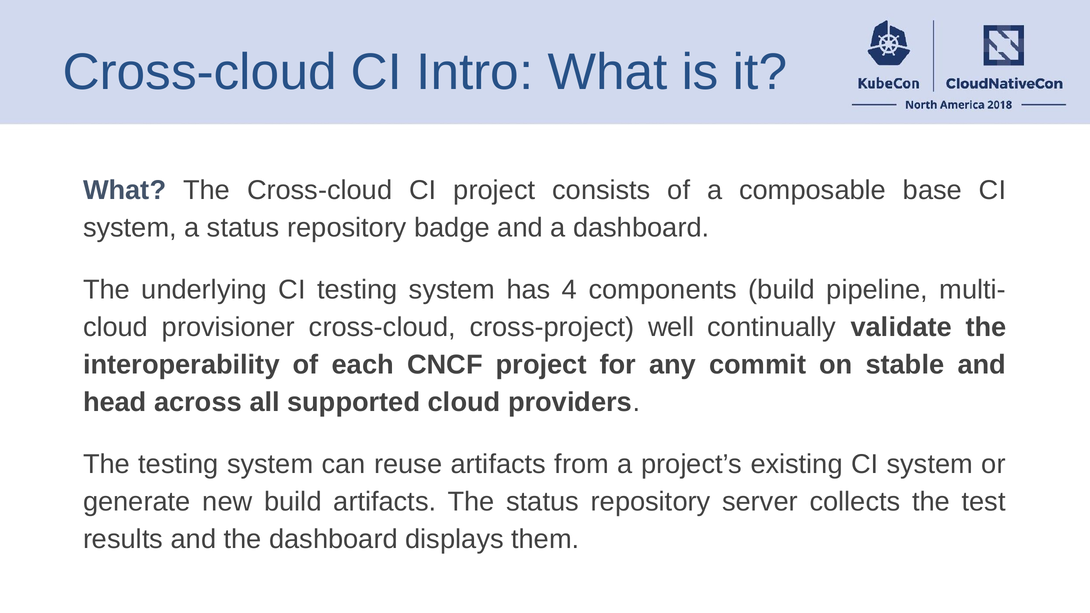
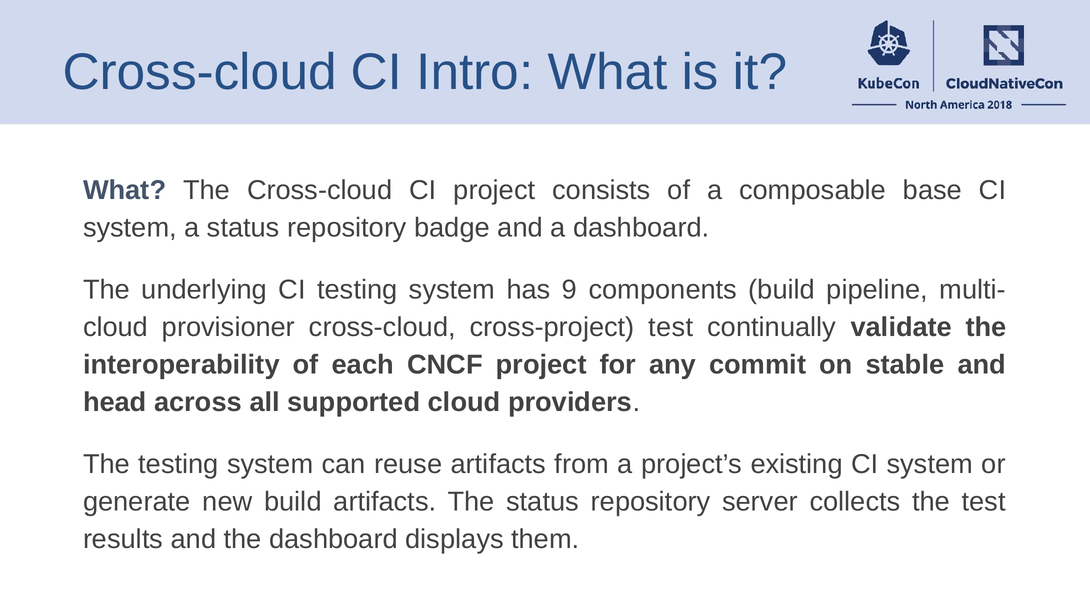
4: 4 -> 9 (570, 290)
cross-project well: well -> test (671, 327)
